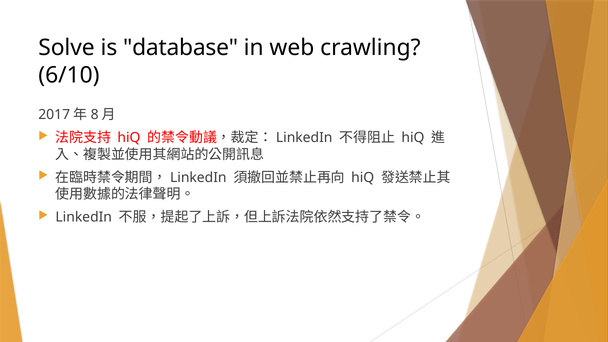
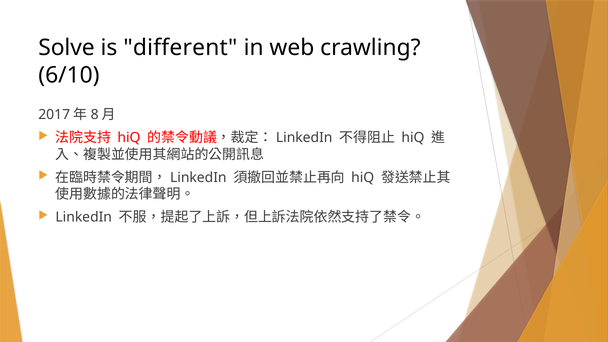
database: database -> different (180, 48)
